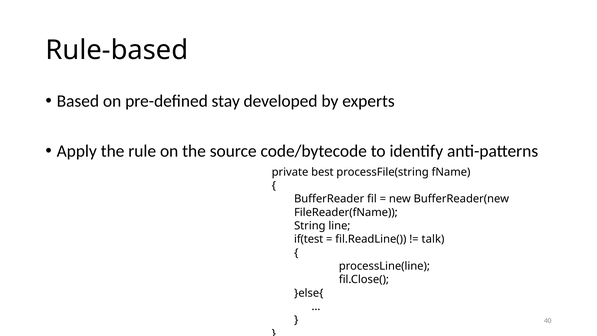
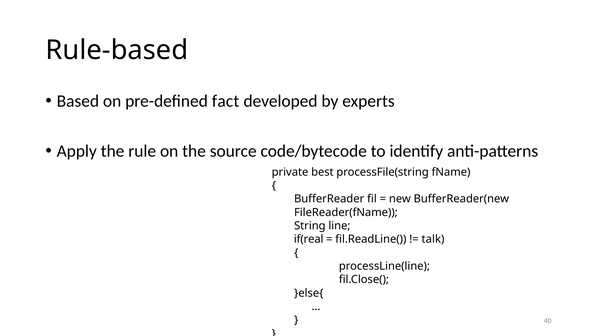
stay: stay -> fact (226, 101)
if(test: if(test -> if(real (309, 239)
